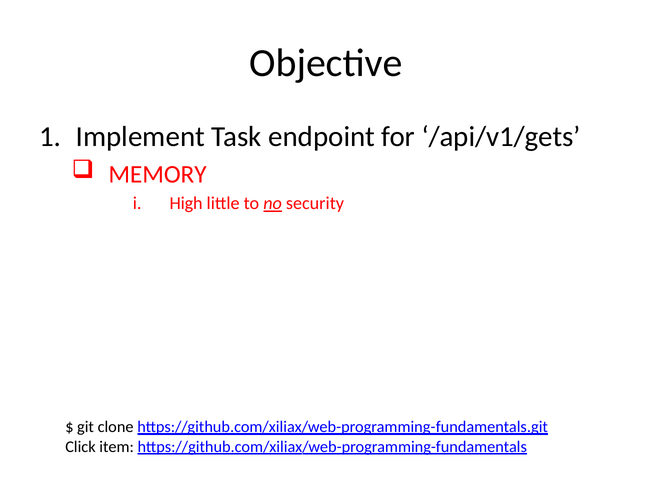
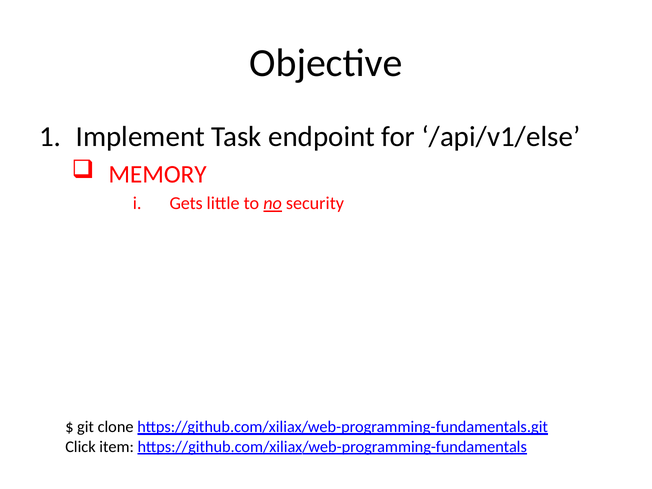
/api/v1/gets: /api/v1/gets -> /api/v1/else (501, 137)
High: High -> Gets (186, 203)
